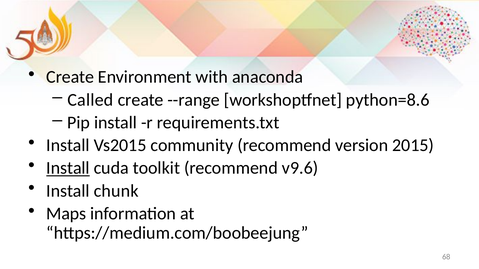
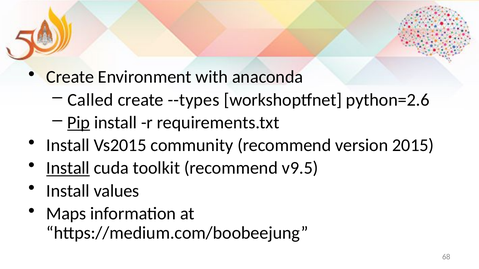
--range: --range -> --types (194, 100)
python=8.6: python=8.6 -> python=2.6 (388, 100)
Pip underline: none -> present (79, 123)
v9.6: v9.6 -> v9.5 (300, 168)
chunk: chunk -> values (116, 191)
